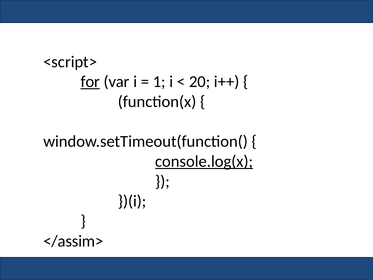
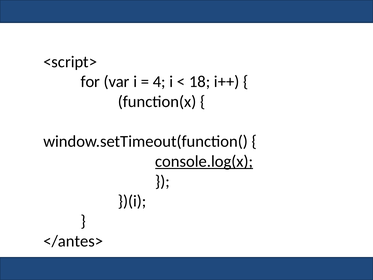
for underline: present -> none (90, 82)
1: 1 -> 4 (159, 82)
20: 20 -> 18 (200, 82)
</assim>: </assim> -> </antes> (73, 241)
